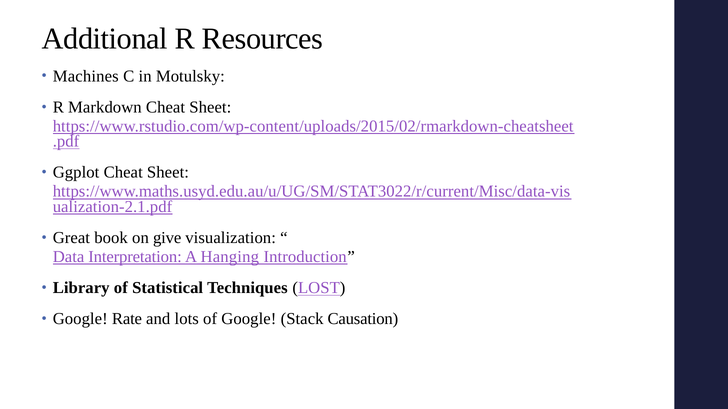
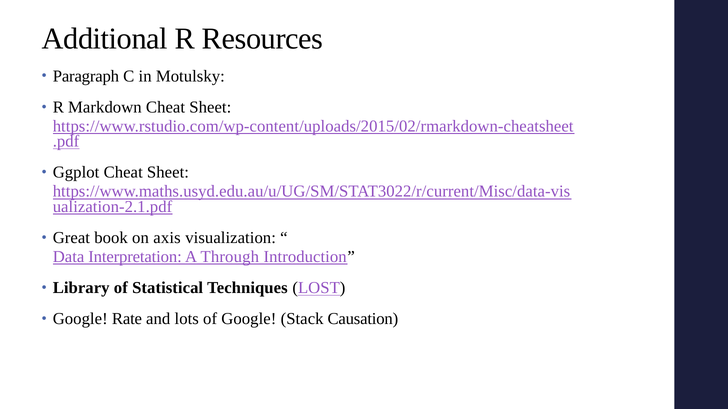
Machines: Machines -> Paragraph (86, 76)
give: give -> axis (167, 238)
Hanging: Hanging -> Through (230, 257)
